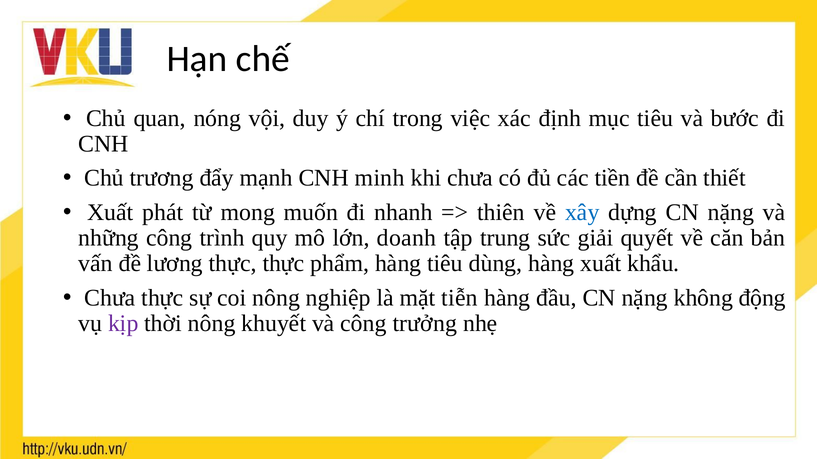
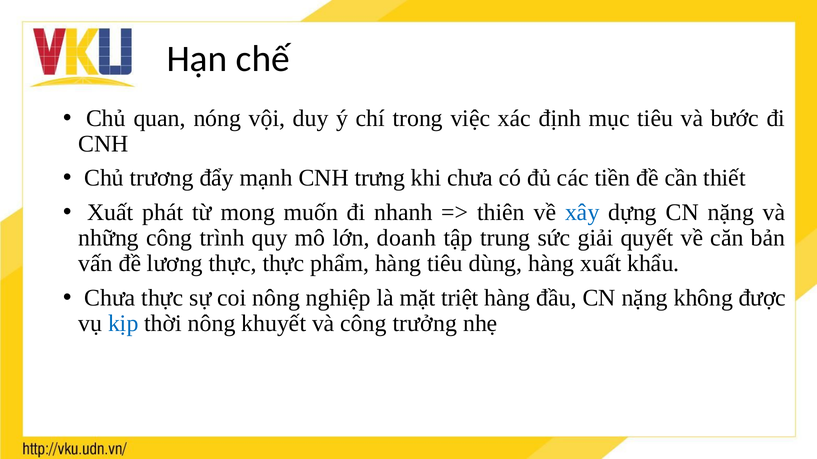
minh: minh -> trưng (380, 178)
tiễn: tiễn -> triệt (460, 298)
động: động -> được (762, 298)
kịp colour: purple -> blue (123, 324)
